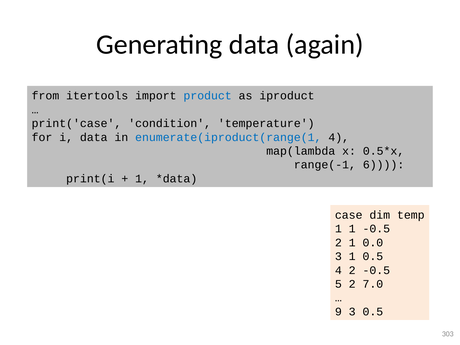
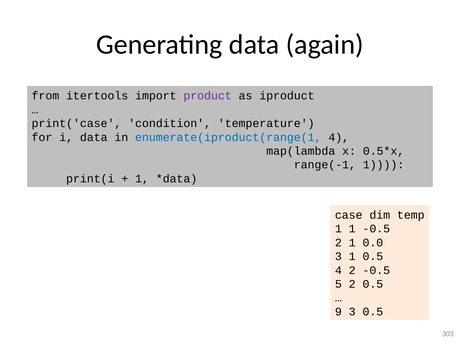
product colour: blue -> purple (208, 96)
range(-1 6: 6 -> 1 (384, 165)
2 7.0: 7.0 -> 0.5 (373, 284)
